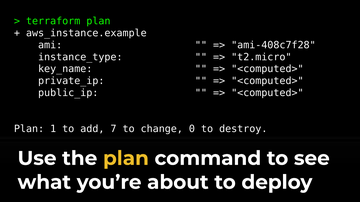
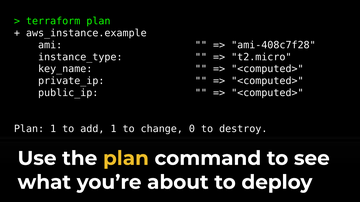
add 7: 7 -> 1 (113, 129)
